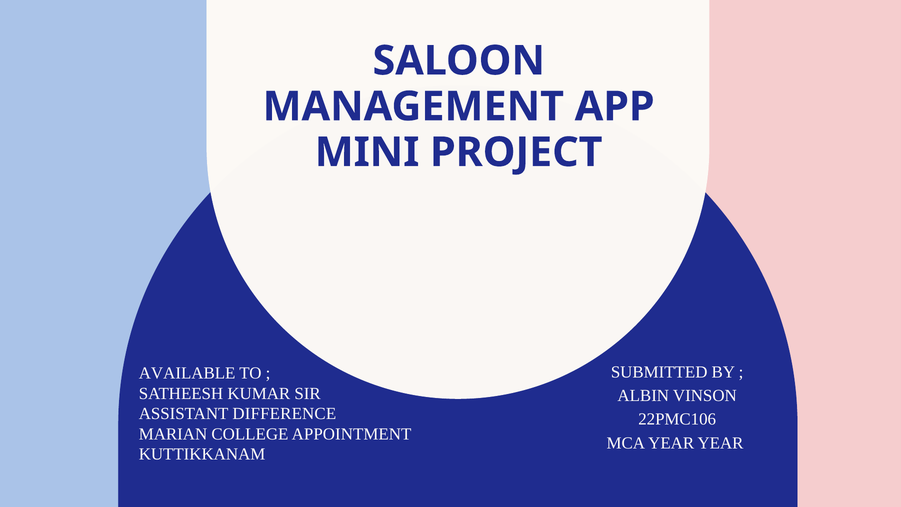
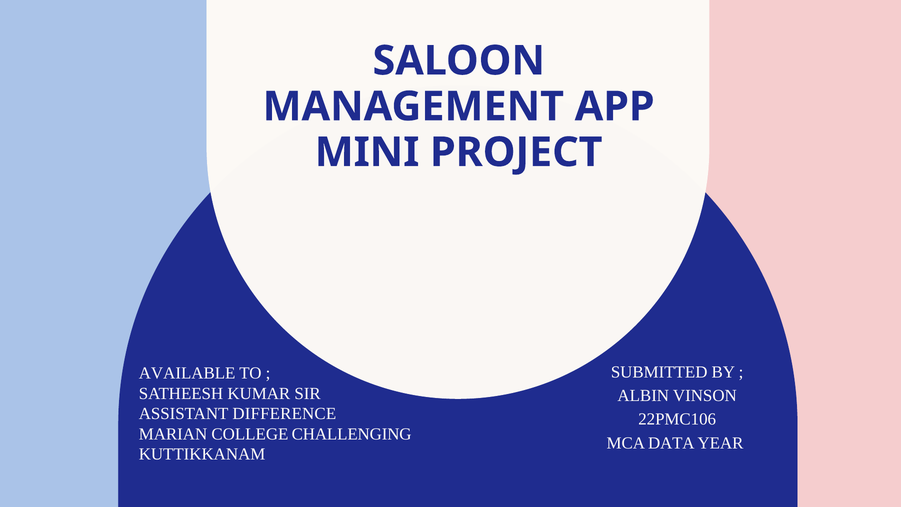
APPOINTMENT: APPOINTMENT -> CHALLENGING (352, 434)
MCA YEAR: YEAR -> DATA (671, 443)
